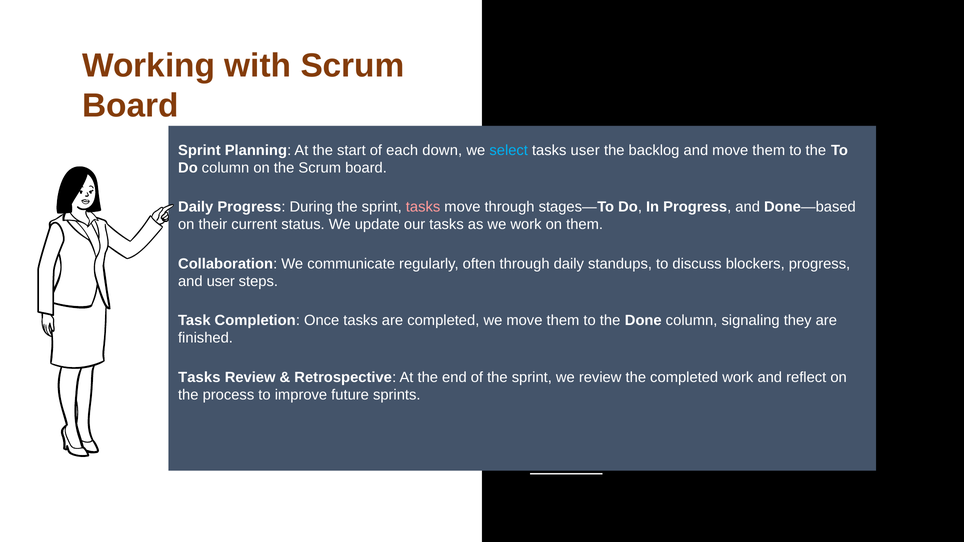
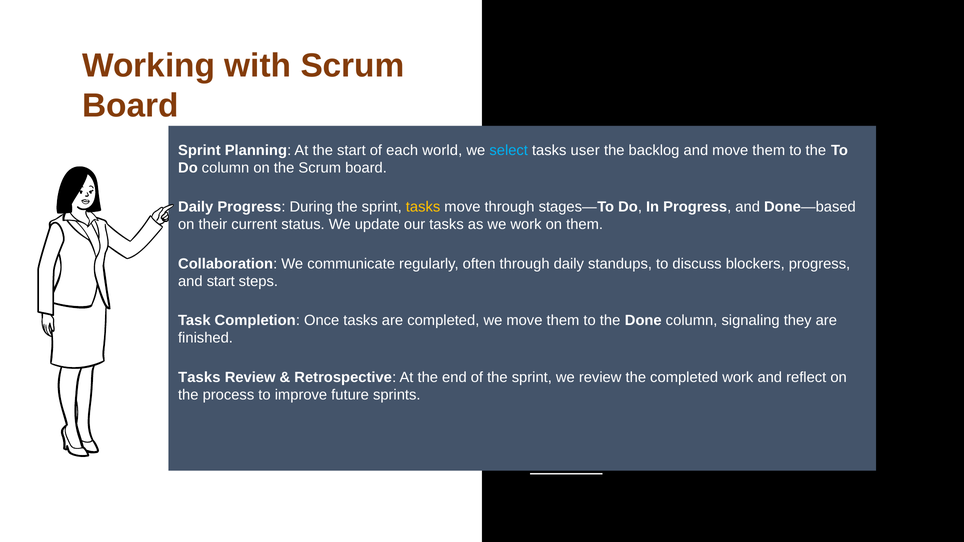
down: down -> world (442, 150)
tasks colour: pink -> yellow (423, 207)
and user: user -> start (221, 281)
